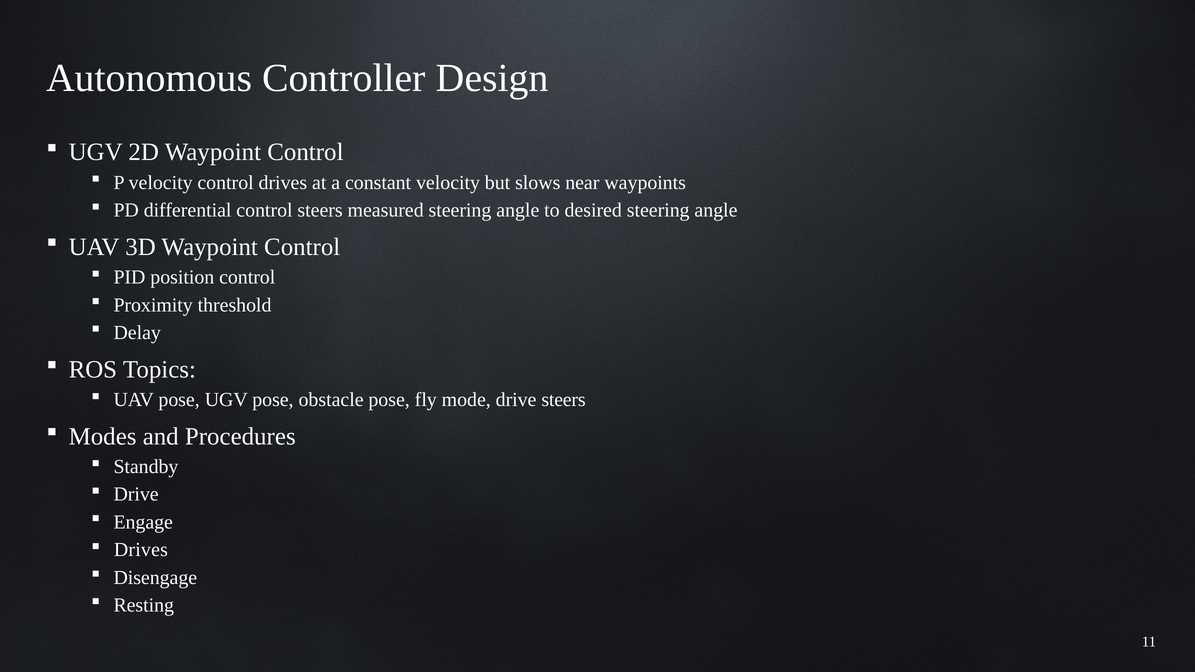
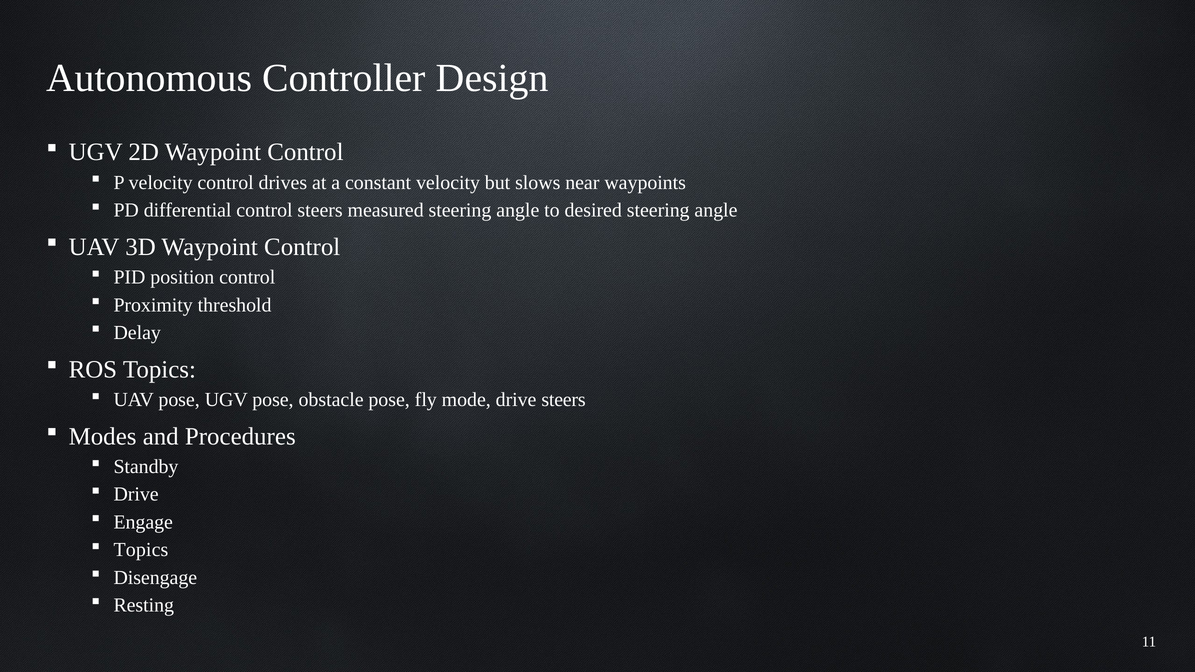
Drives: Drives -> Topics (141, 550)
